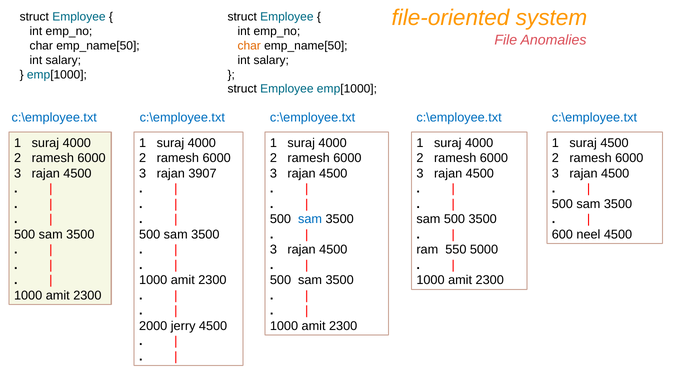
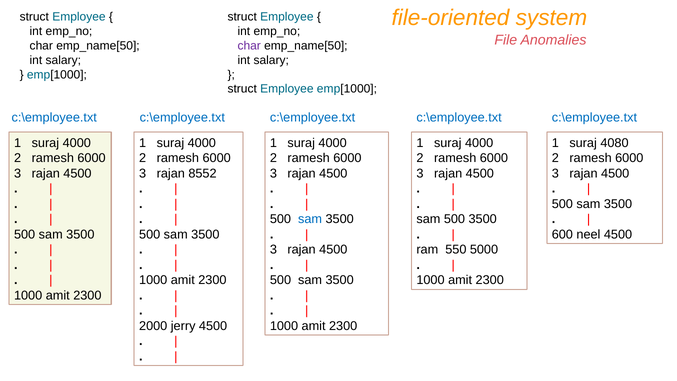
char colour: orange -> purple (249, 46)
suraj 4500: 4500 -> 4080 (615, 143)
3907: 3907 -> 8552 (202, 173)
